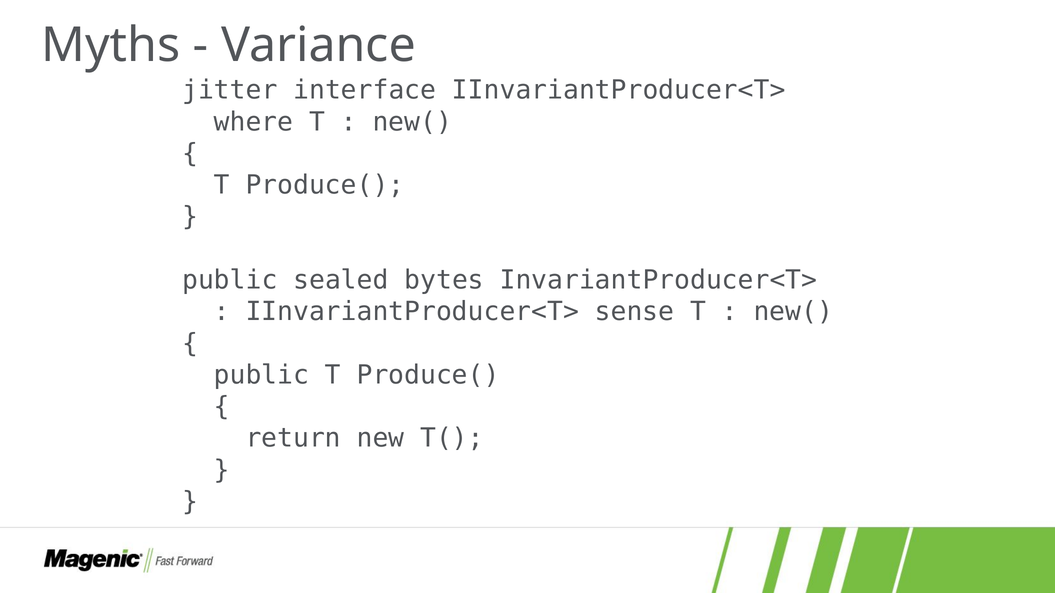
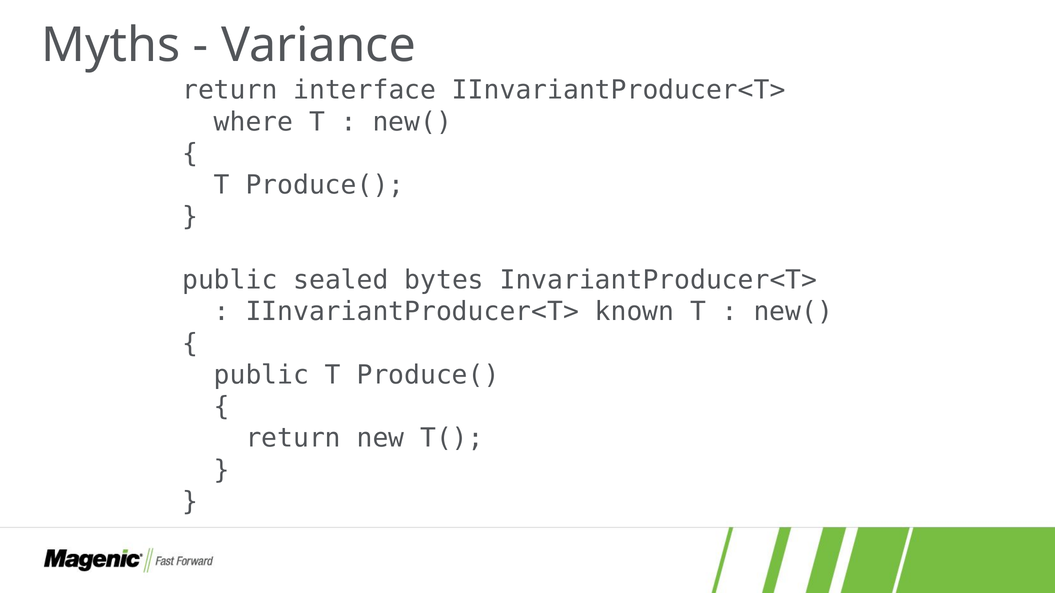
jitter: jitter -> return (230, 90)
sense: sense -> known (635, 312)
